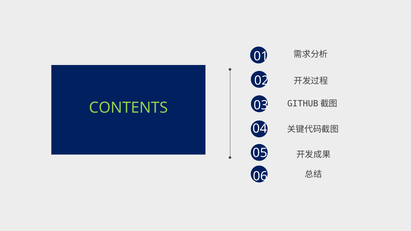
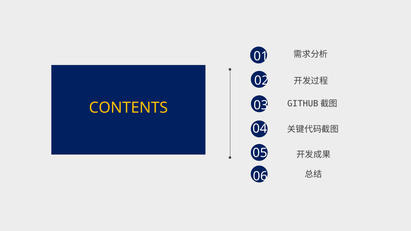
CONTENTS colour: light green -> yellow (128, 108)
